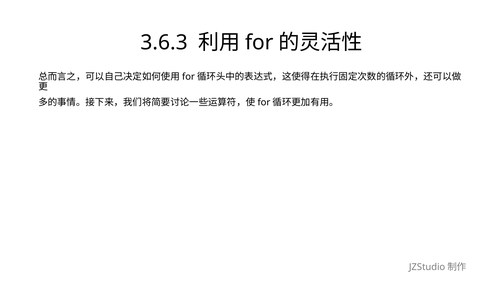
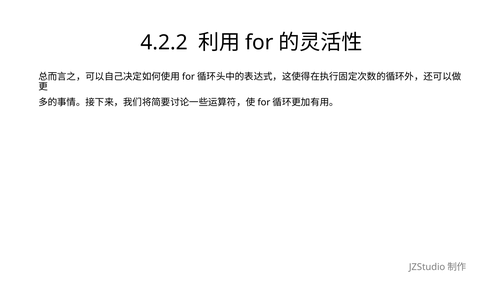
3.6.3: 3.6.3 -> 4.2.2 (164, 43)
